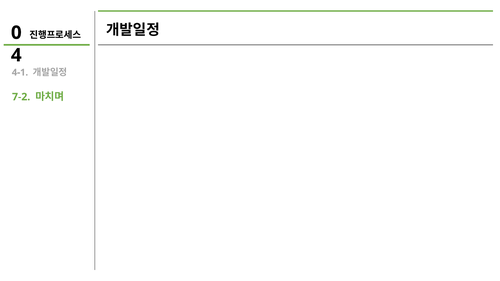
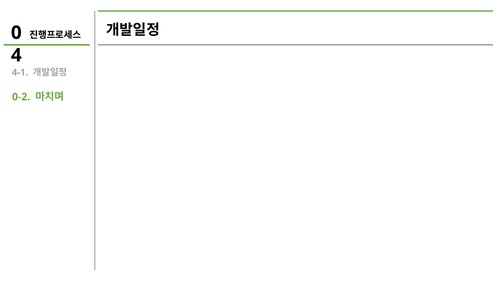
7-2: 7-2 -> 0-2 (21, 97)
